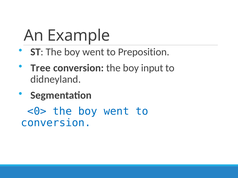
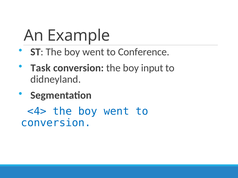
Preposition: Preposition -> Conference (144, 52)
Tree: Tree -> Task (41, 68)
<0>: <0> -> <4> (37, 112)
